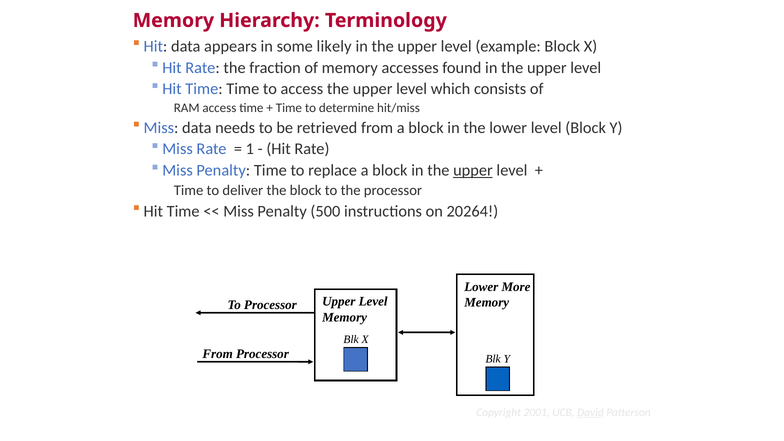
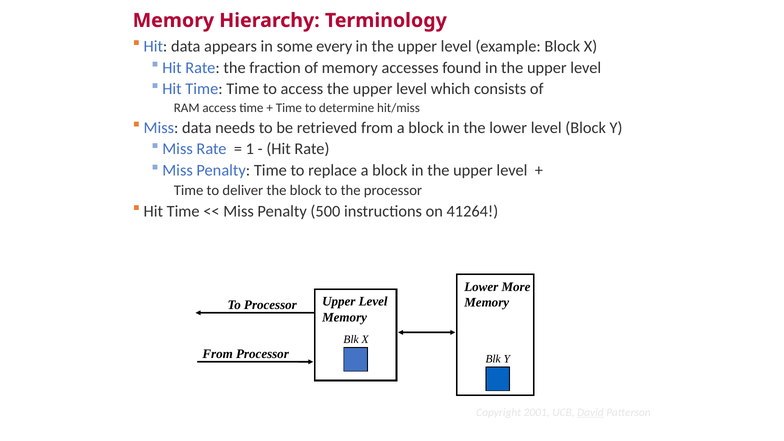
likely: likely -> every (334, 46)
upper underline: present -> none (473, 170)
20264: 20264 -> 41264 (472, 211)
